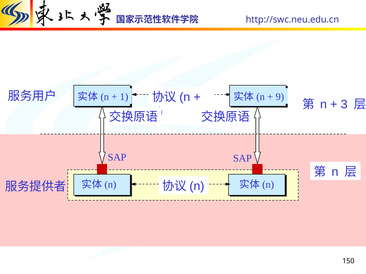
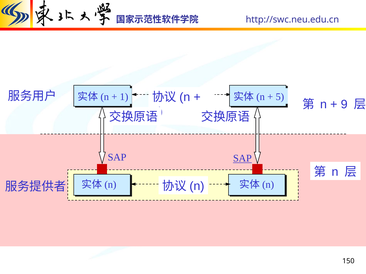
9: 9 -> 5 (280, 97)
3: 3 -> 9 (344, 105)
SAP underline: none -> present (242, 159)
